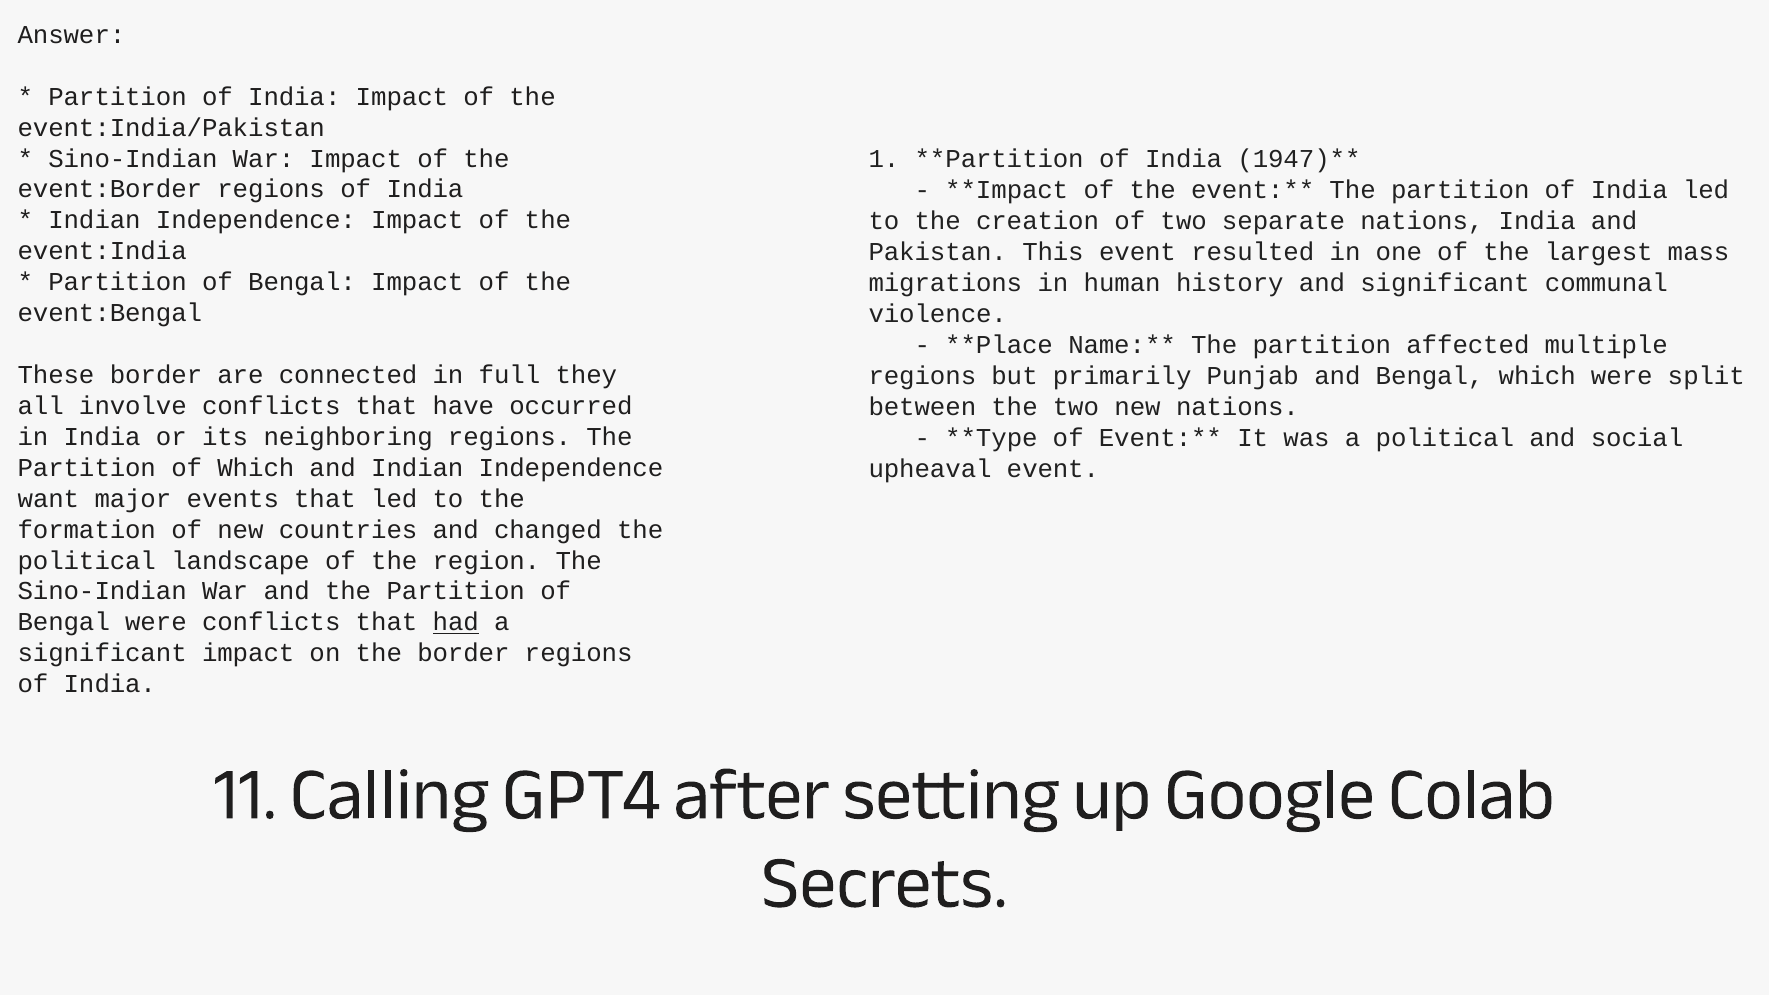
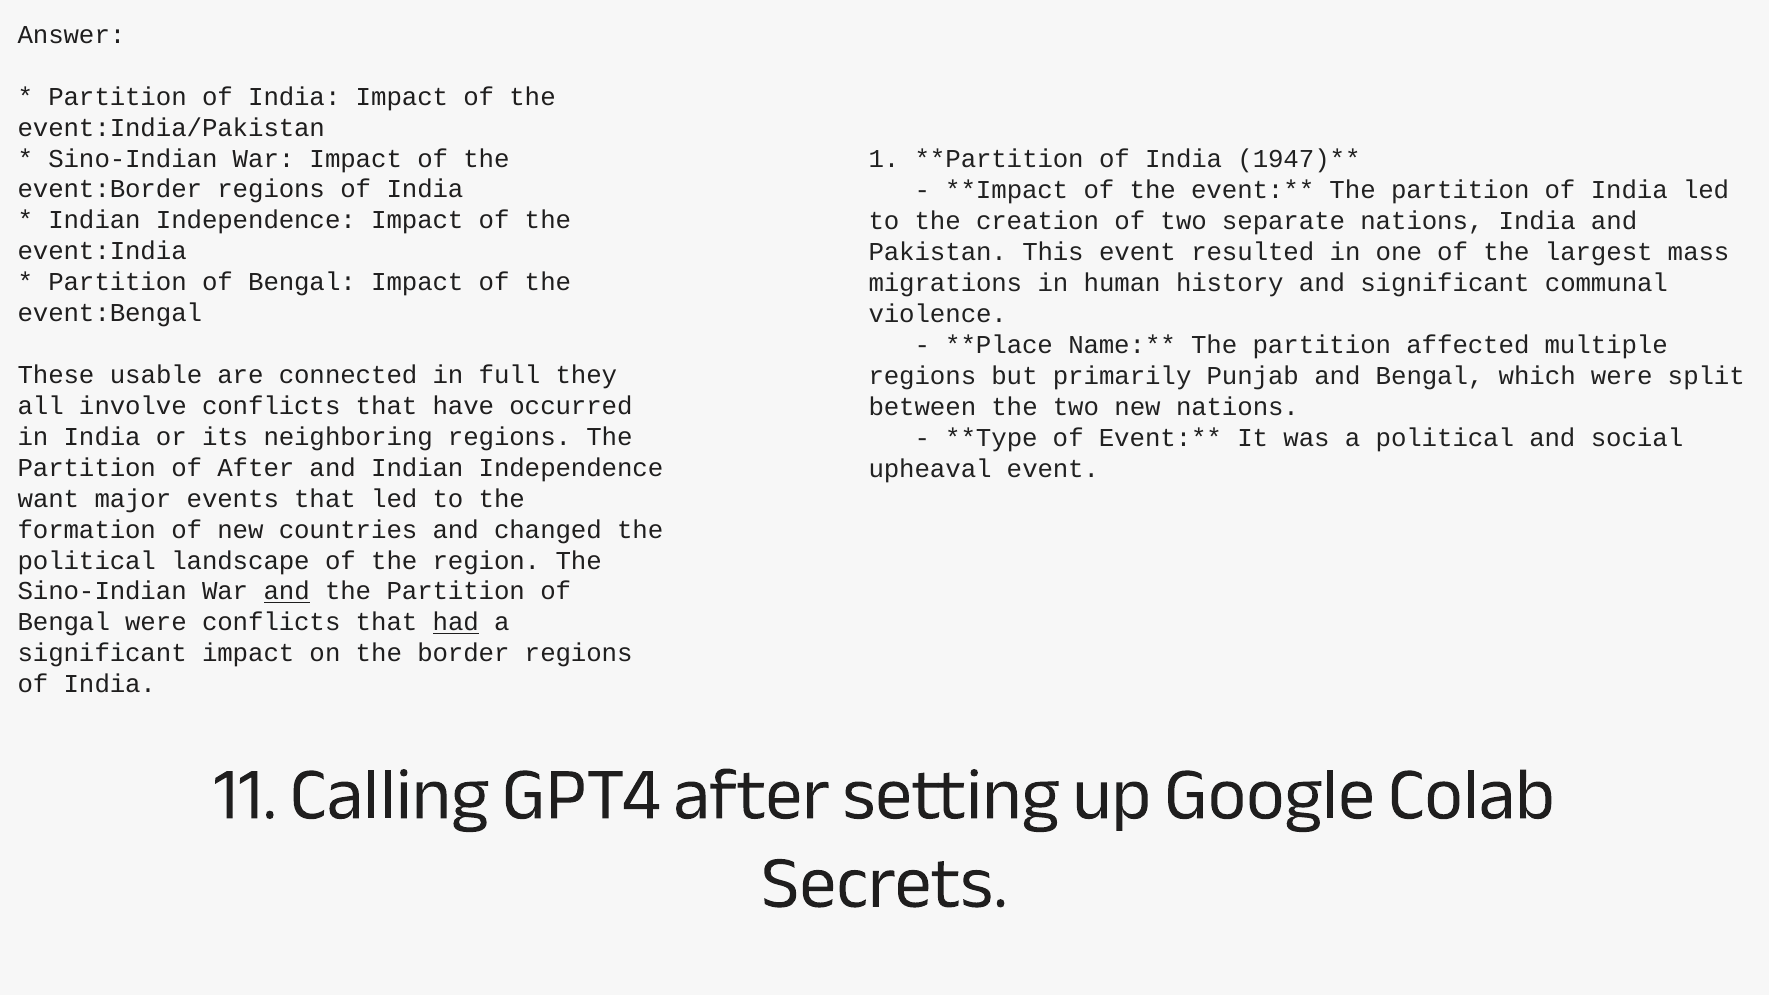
These border: border -> usable (156, 375)
of Which: Which -> After (256, 468)
and underline: none -> present (287, 591)
